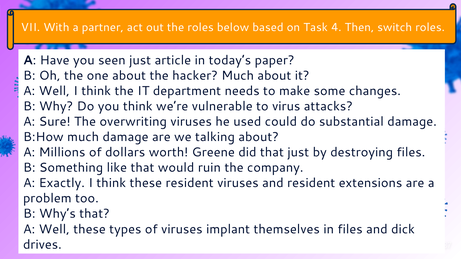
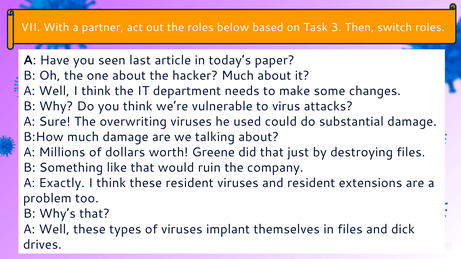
4: 4 -> 3 (336, 27)
seen just: just -> last (140, 60)
